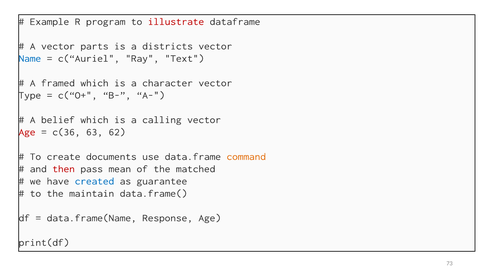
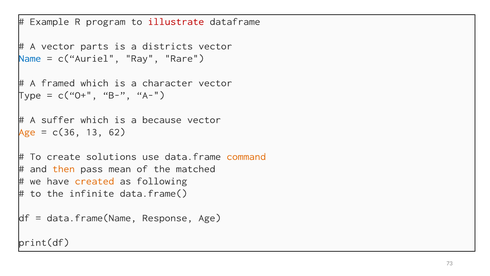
Text: Text -> Rare (184, 58)
belief: belief -> suffer (58, 120)
calling: calling -> because (162, 120)
Age colour: red -> orange (27, 132)
63: 63 -> 13 (94, 132)
documents: documents -> solutions (111, 156)
then colour: red -> orange (64, 169)
created colour: blue -> orange (94, 181)
guarantee: guarantee -> following (162, 181)
maintain: maintain -> infinite (92, 193)
